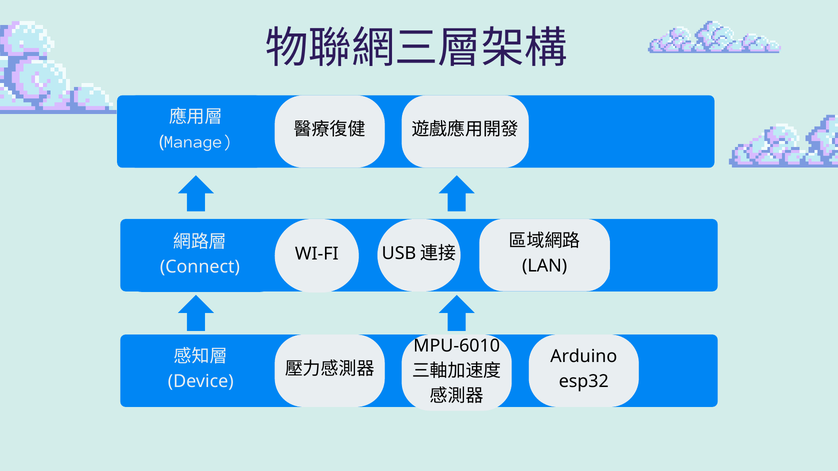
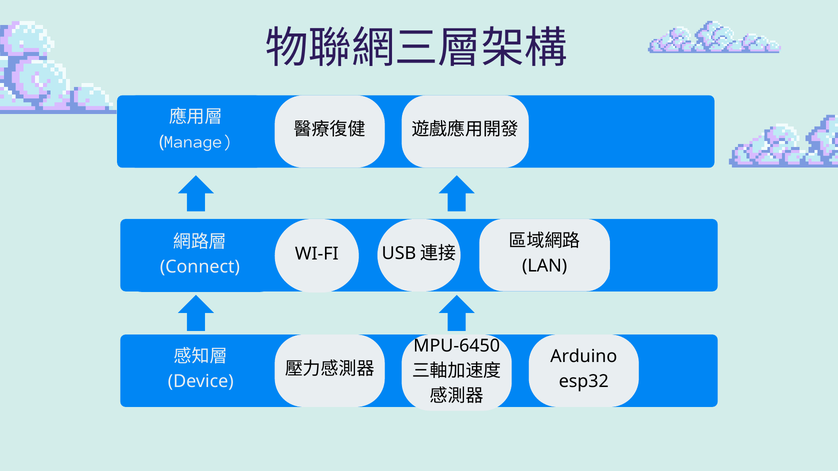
MPU-6010: MPU-6010 -> MPU-6450 (457, 346)
